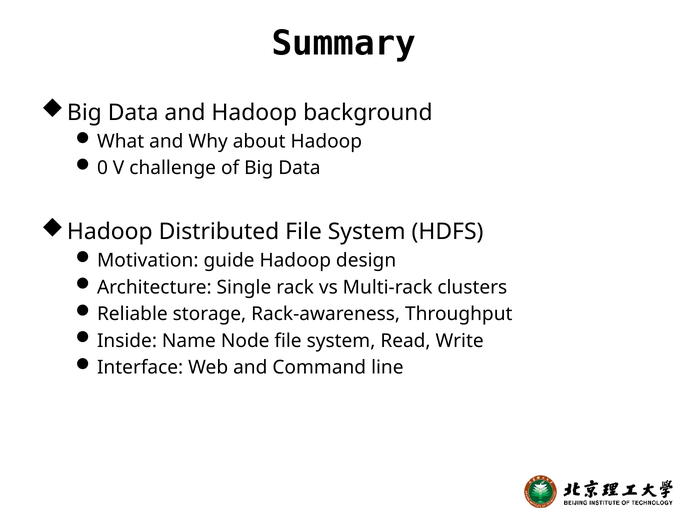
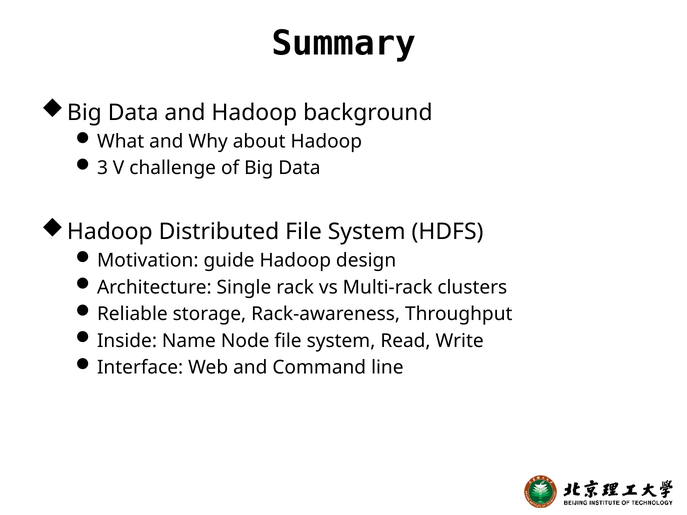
0: 0 -> 3 (103, 168)
